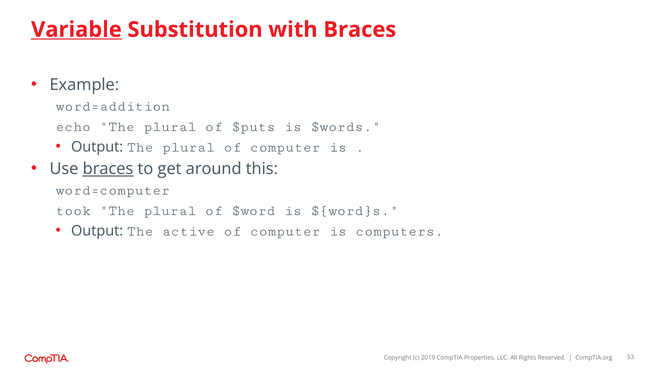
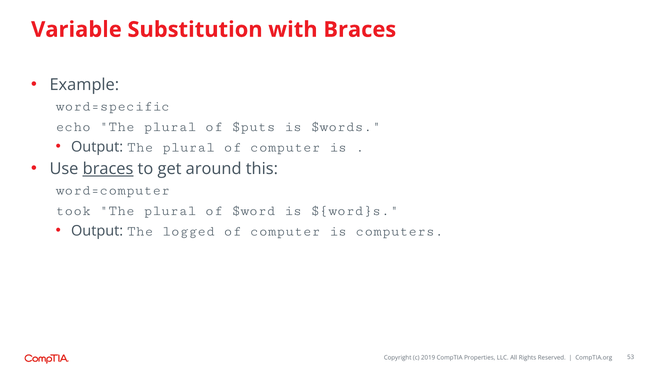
Variable underline: present -> none (76, 30)
word=addition: word=addition -> word=specific (113, 106)
active: active -> logged (189, 231)
